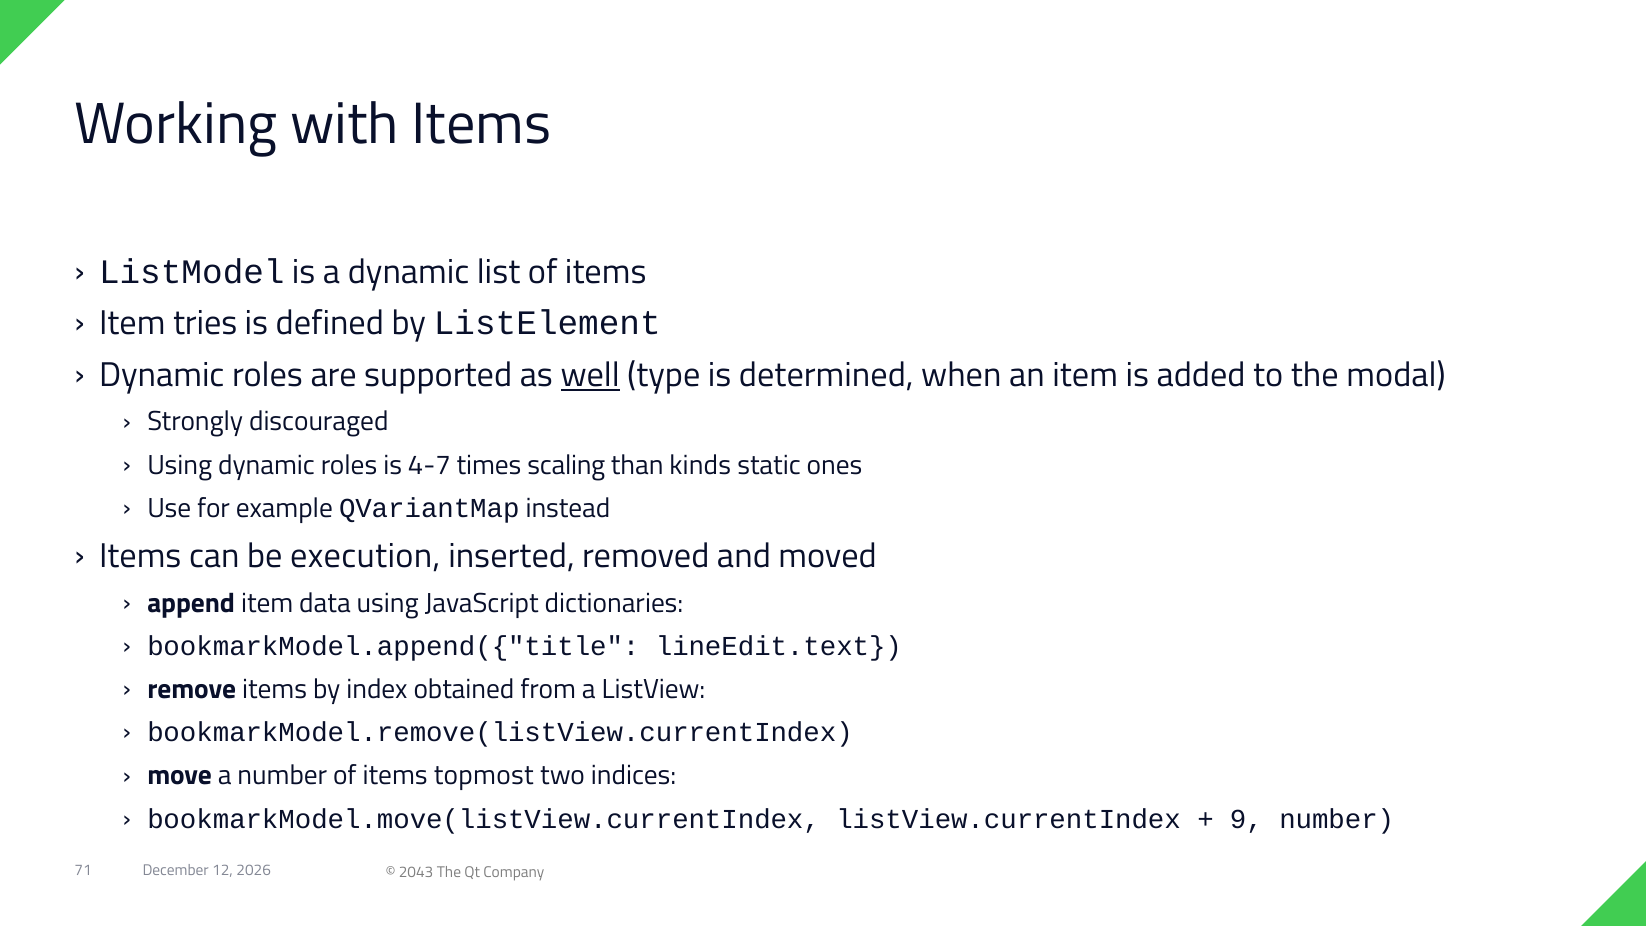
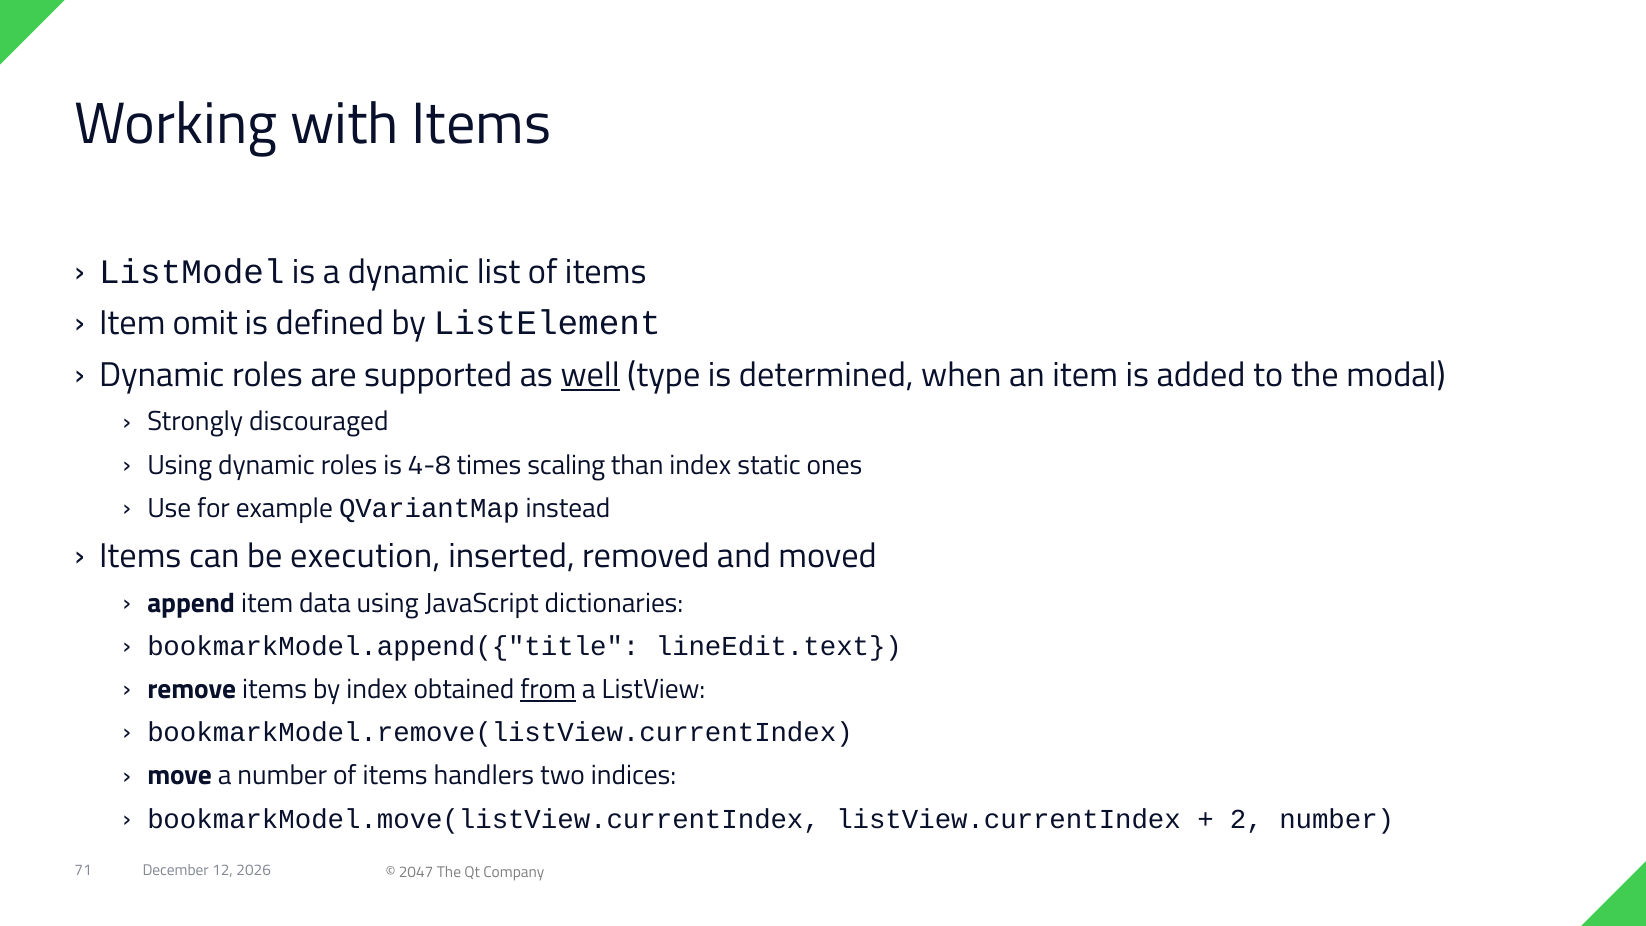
tries: tries -> omit (205, 324)
4-7: 4-7 -> 4-8 (429, 465)
than kinds: kinds -> index (700, 465)
from underline: none -> present (548, 690)
topmost: topmost -> handlers (484, 776)
9: 9 -> 2 (1246, 819)
2043: 2043 -> 2047 (416, 872)
